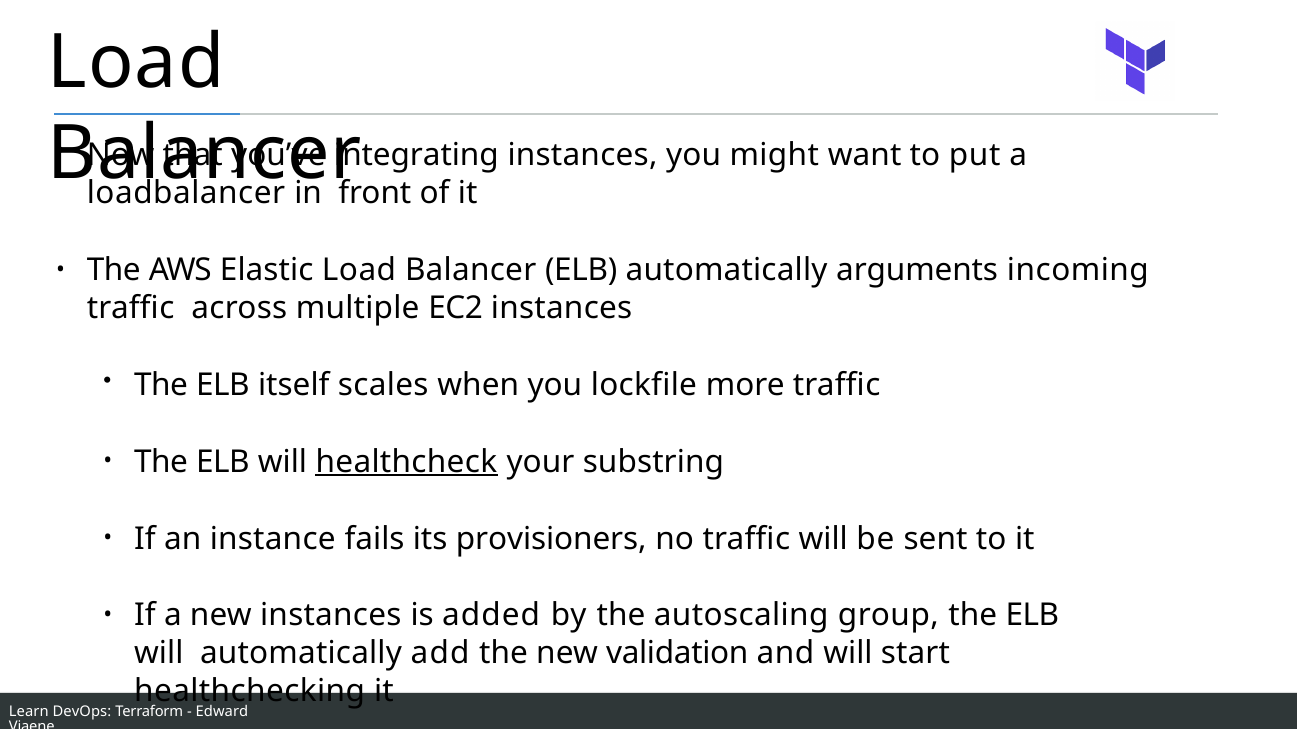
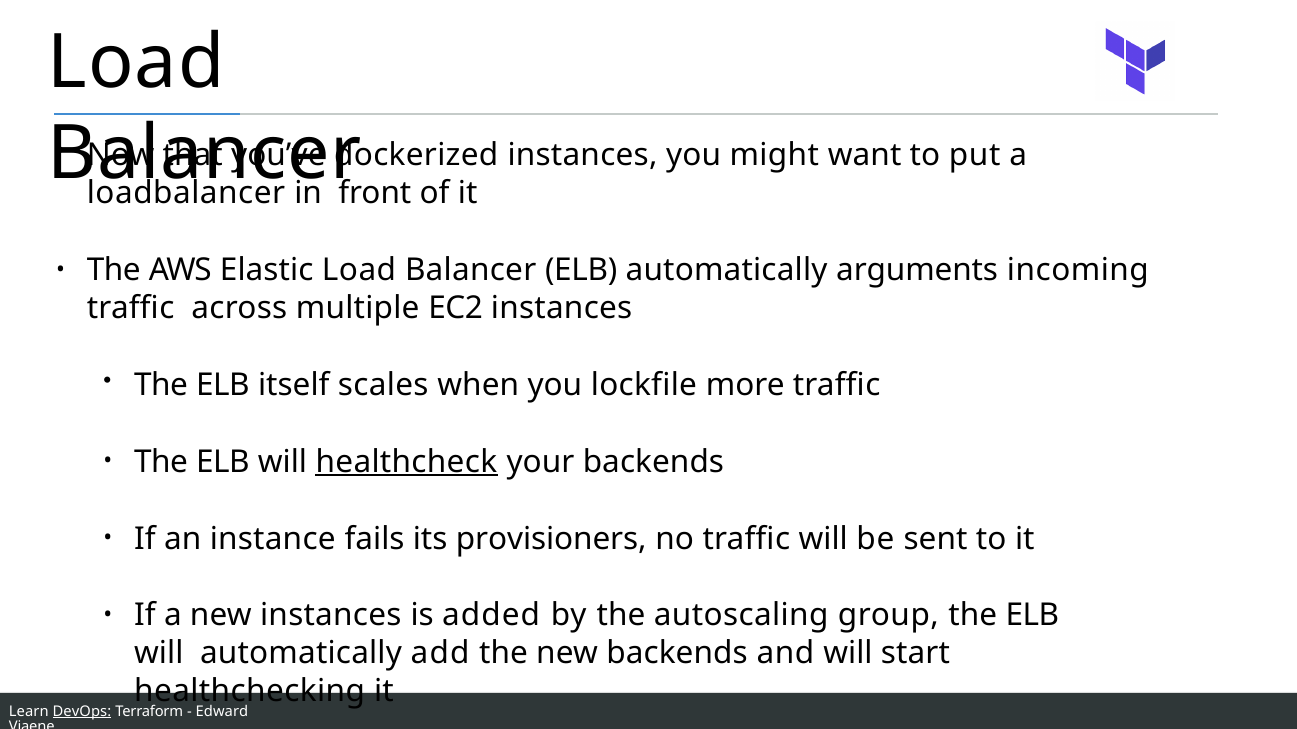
integrating: integrating -> dockerized (416, 156)
your substring: substring -> backends (653, 462)
new validation: validation -> backends (677, 654)
DevOps underline: none -> present (82, 712)
